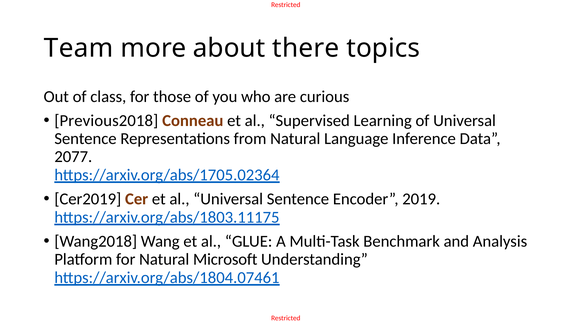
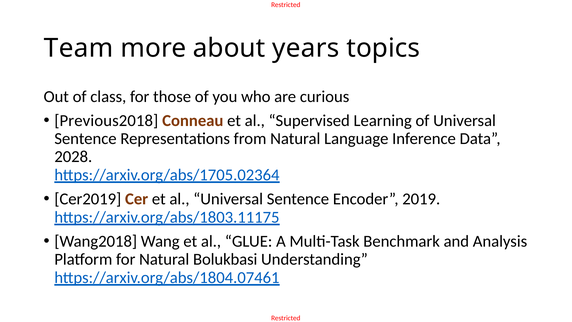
there: there -> years (306, 48)
2077: 2077 -> 2028 (73, 157)
Microsoft: Microsoft -> Bolukbasi (225, 259)
